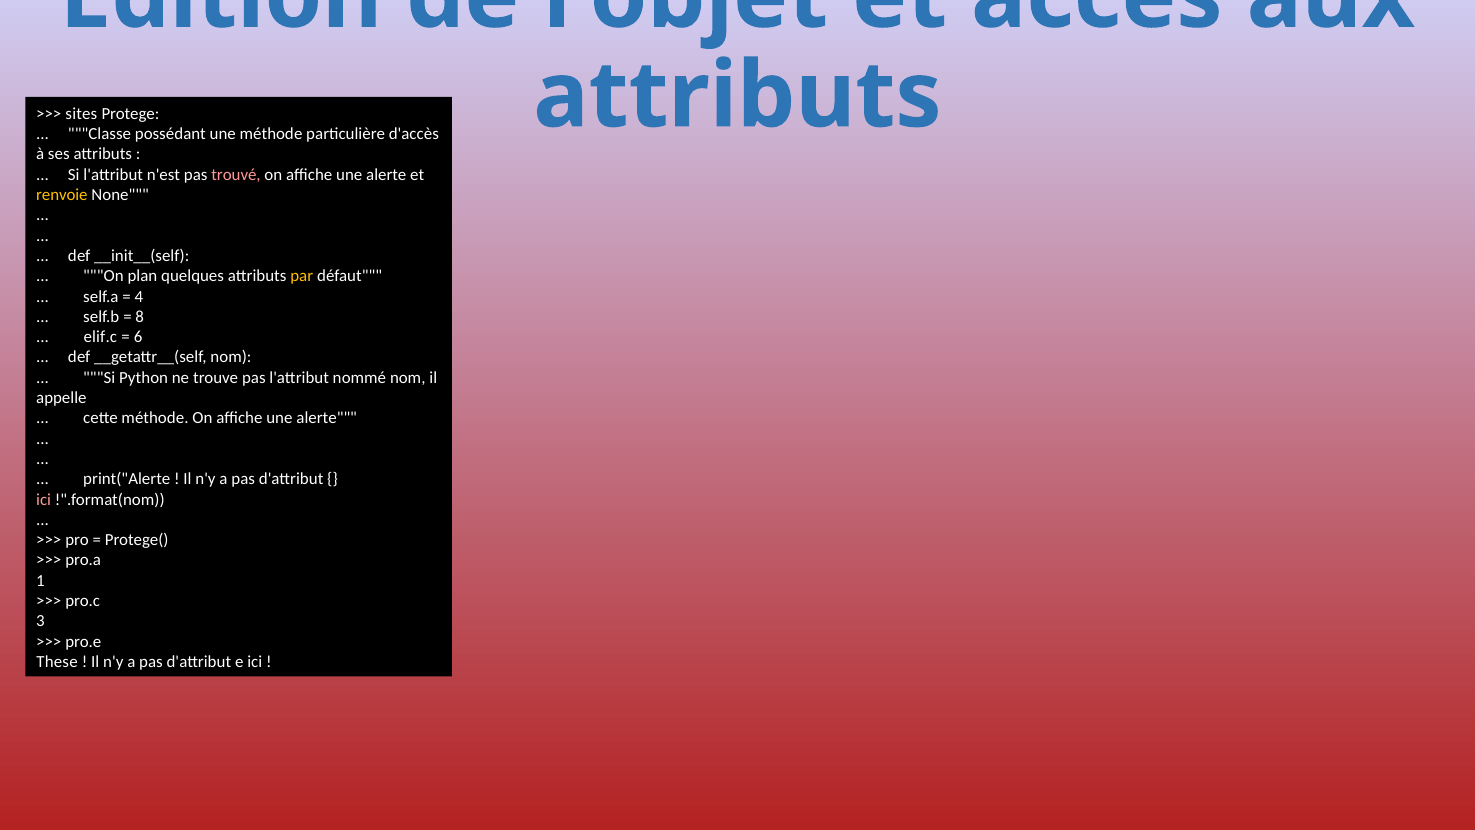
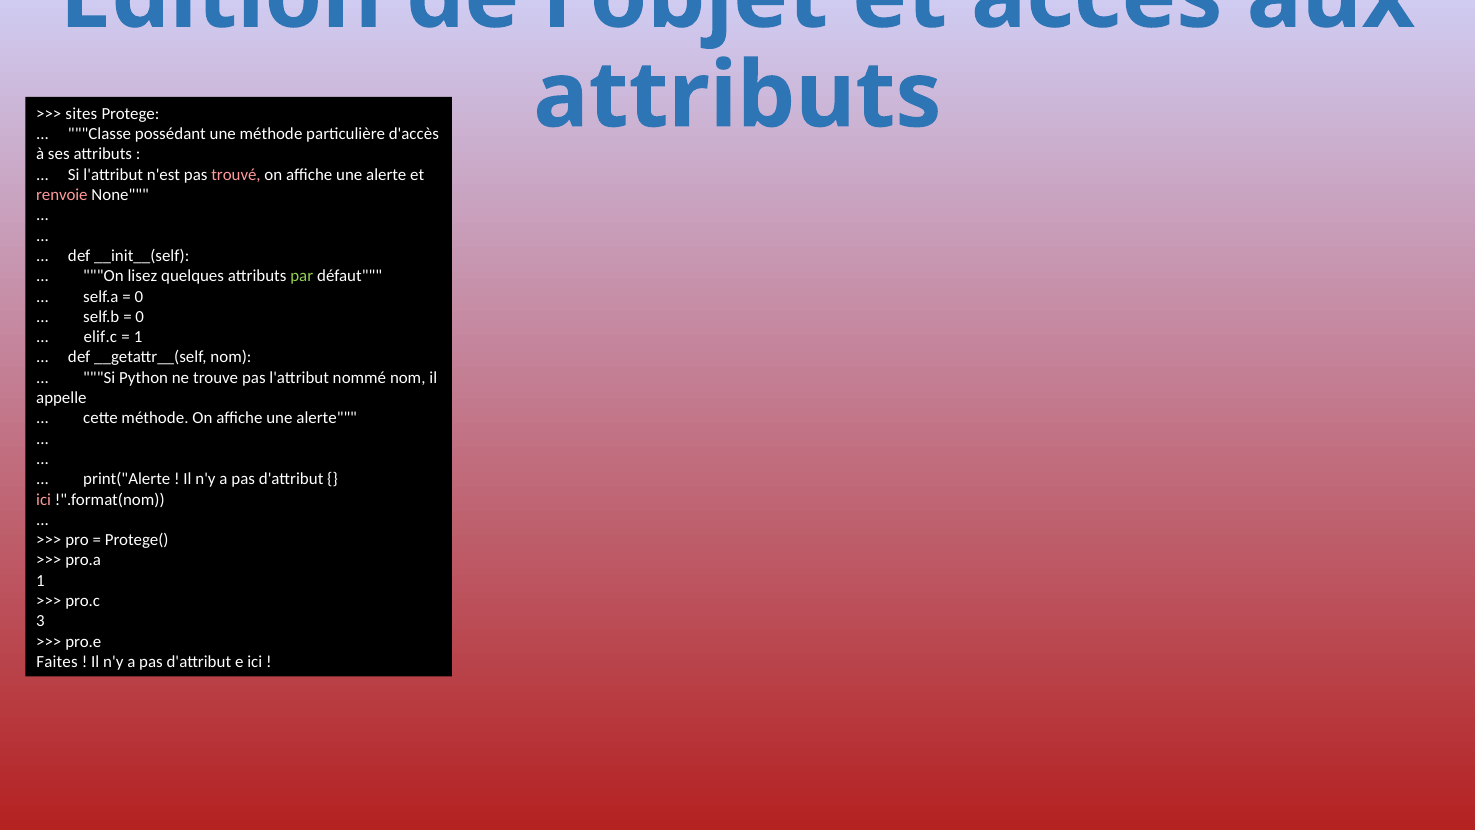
renvoie colour: yellow -> pink (62, 195)
plan: plan -> lisez (142, 276)
par colour: yellow -> light green (302, 276)
4: 4 -> 0 (139, 296)
8: 8 -> 0 (140, 317)
6: 6 -> 1 (138, 337)
These: These -> Faites (57, 662)
